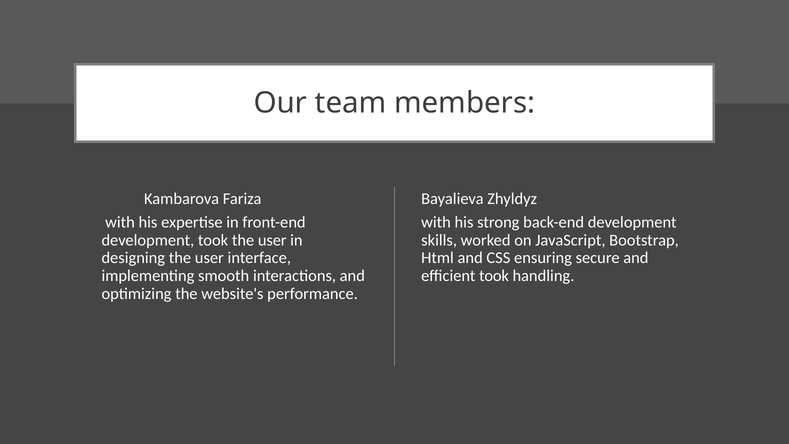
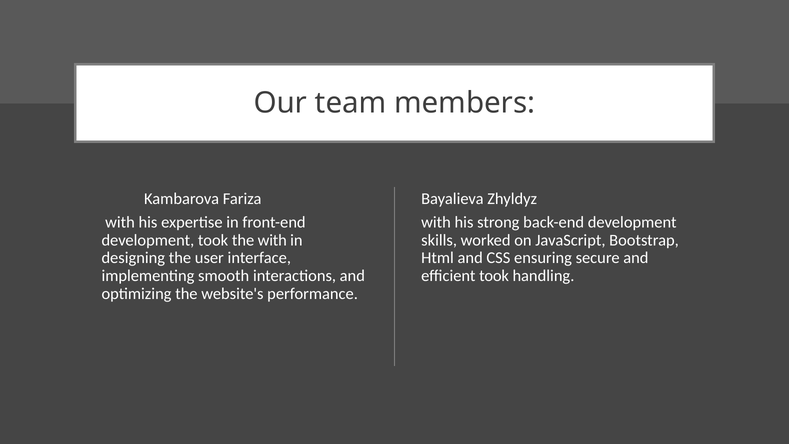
took the user: user -> with (272, 240)
